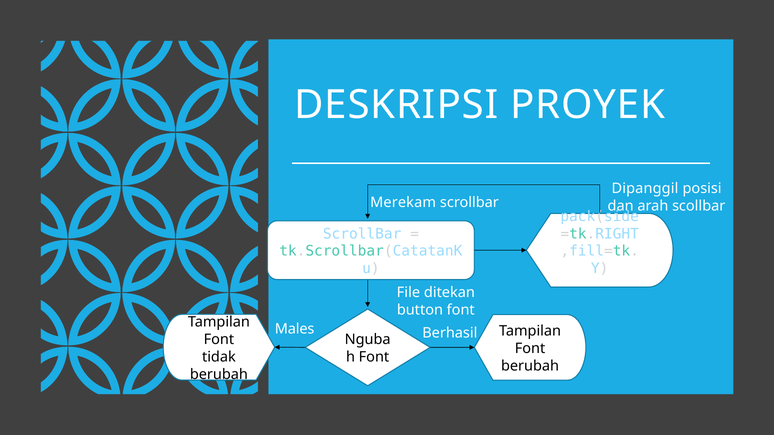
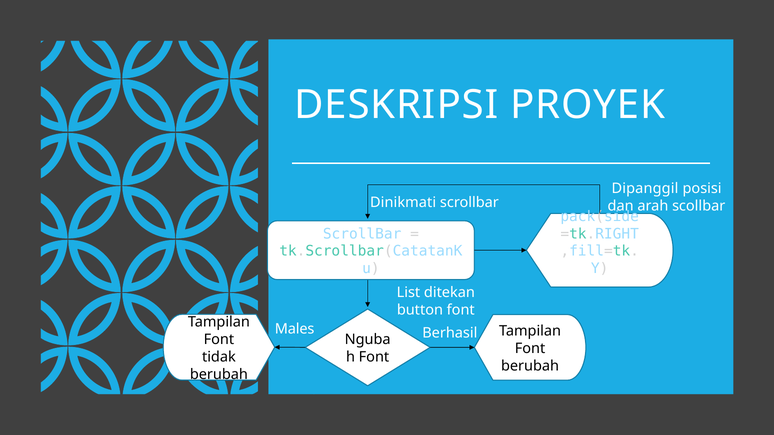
Merekam: Merekam -> Dinikmati (403, 203)
File: File -> List (408, 293)
